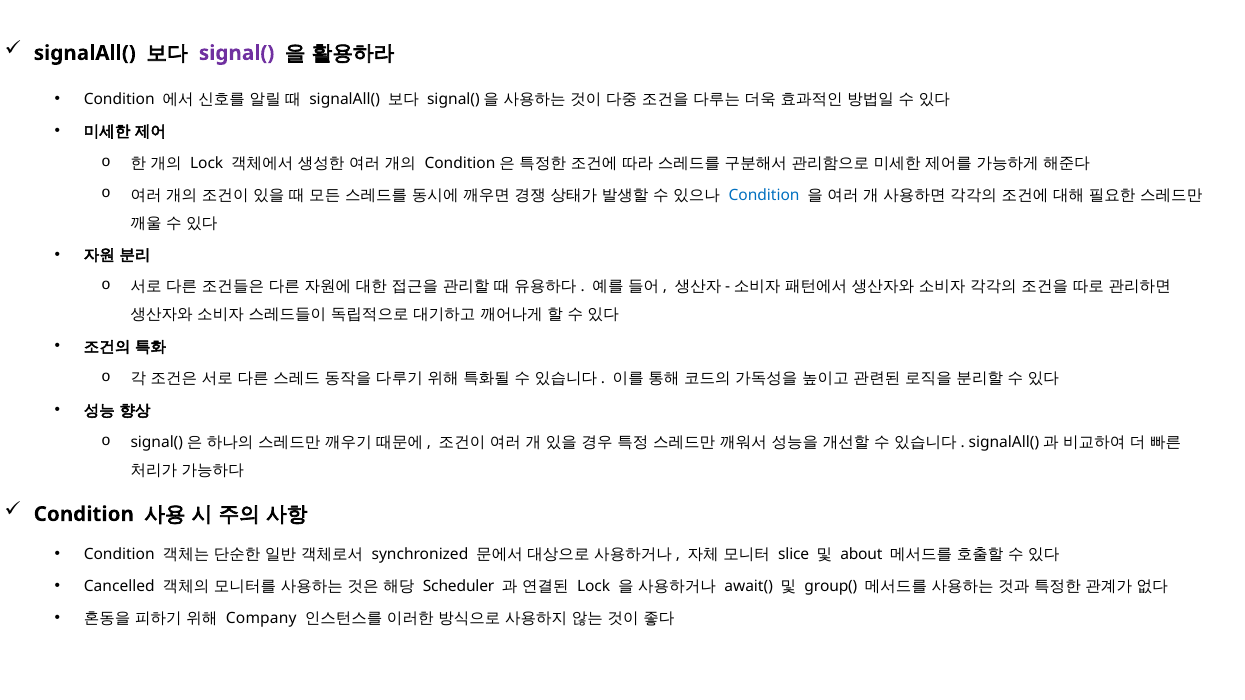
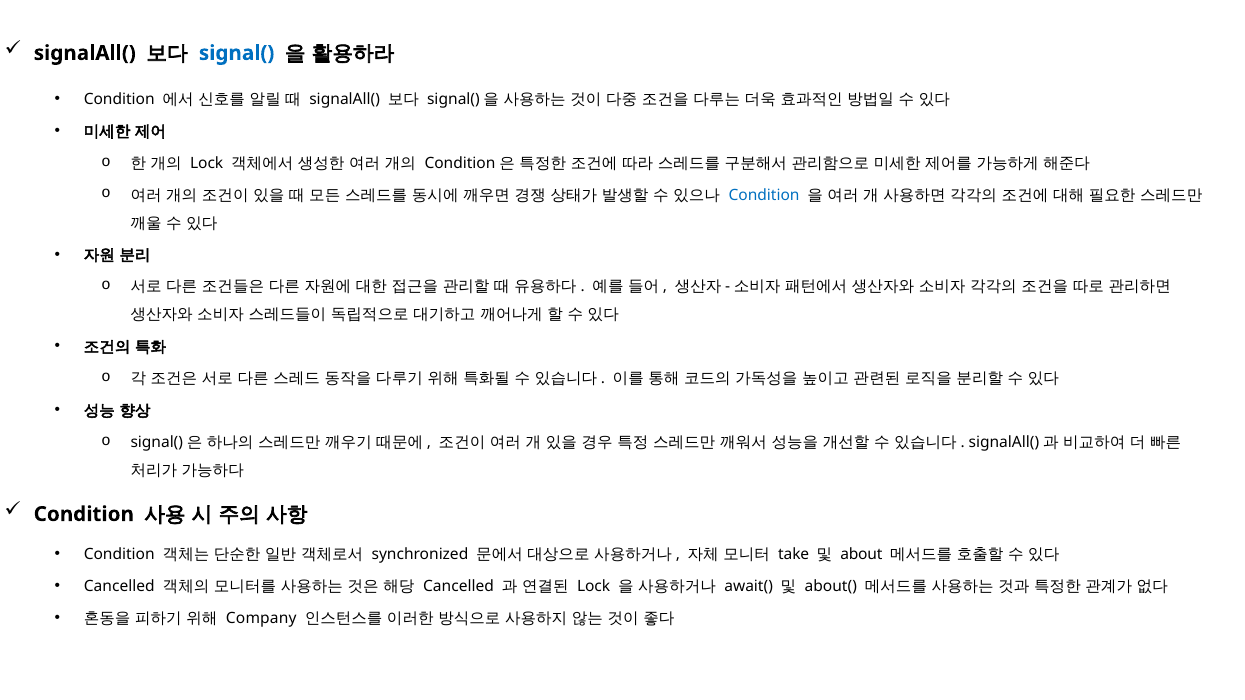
signal( colour: purple -> blue (237, 53)
slice: slice -> take (794, 555)
Scheduler: Scheduler -> Cancelled (459, 587)
group(: group( -> about( (831, 587)
